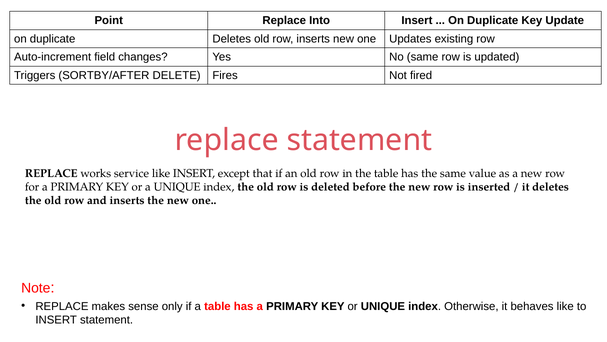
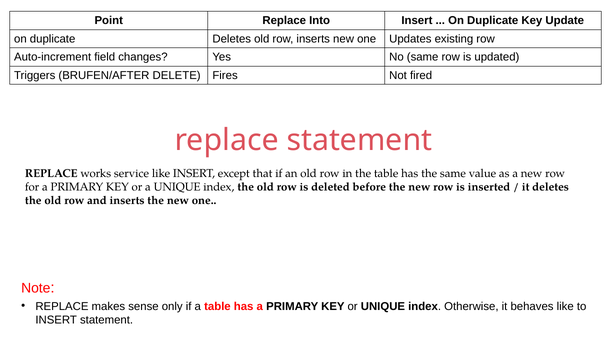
SORTBY/AFTER: SORTBY/AFTER -> BRUFEN/AFTER (104, 75)
